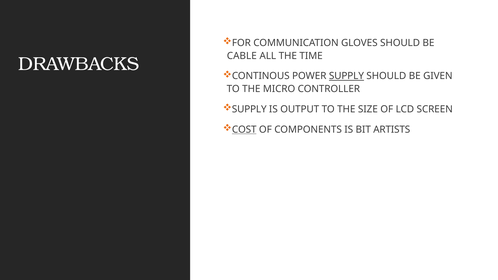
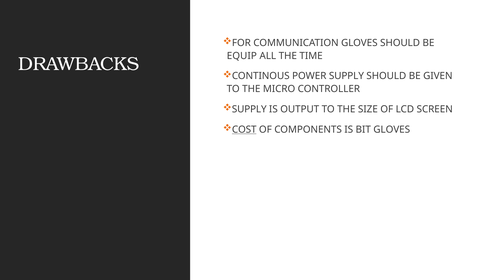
CABLE: CABLE -> EQUIP (242, 56)
SUPPLY underline: present -> none (346, 76)
BIT ARTISTS: ARTISTS -> GLOVES (392, 130)
